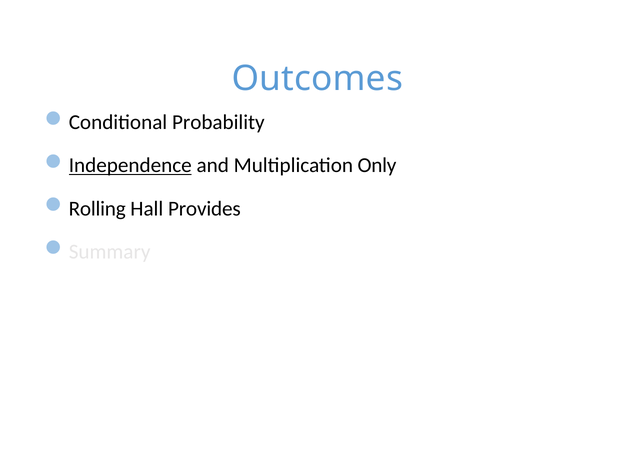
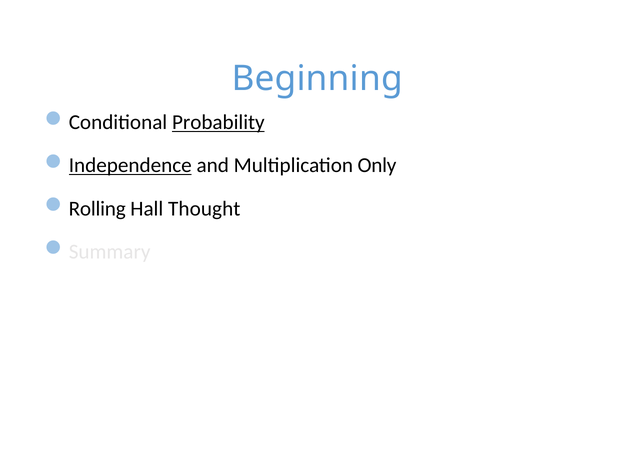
Outcomes: Outcomes -> Beginning (317, 78)
Probability underline: none -> present (218, 123)
Provides: Provides -> Thought (204, 209)
